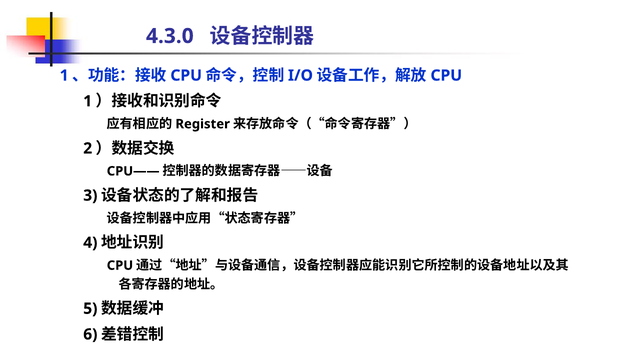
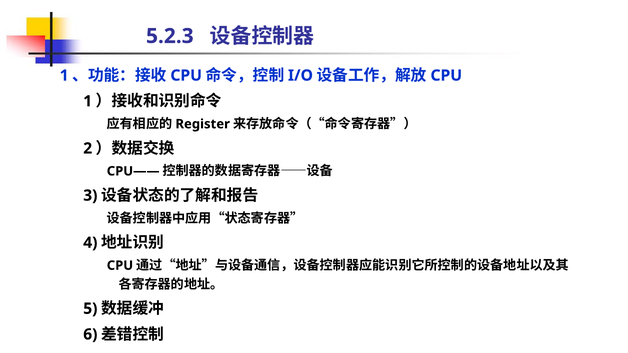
4.3.0: 4.3.0 -> 5.2.3 (170, 36)
